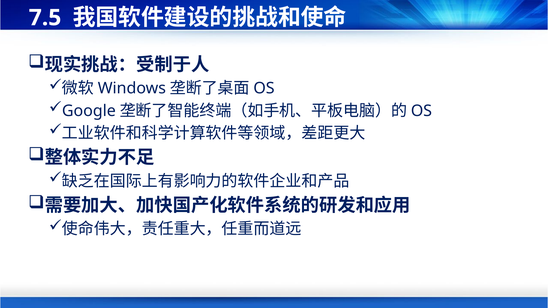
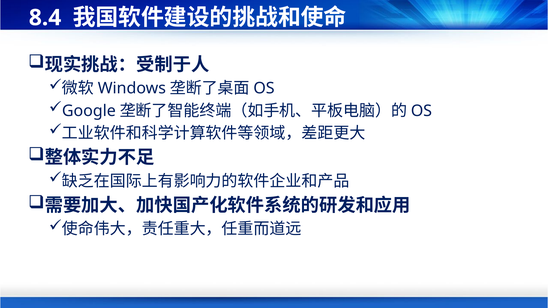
7.5: 7.5 -> 8.4 (45, 18)
